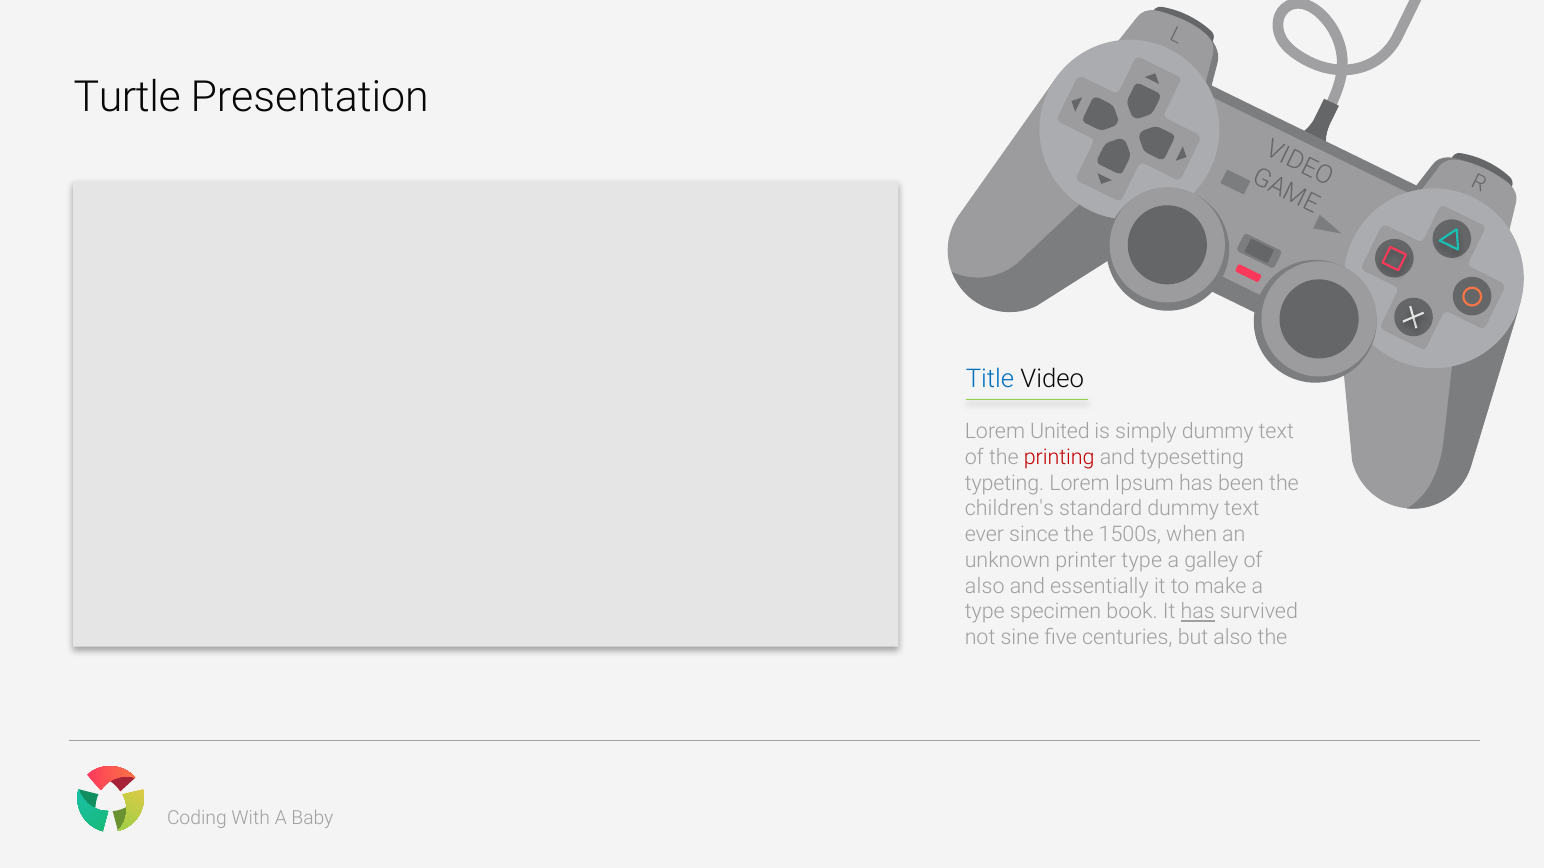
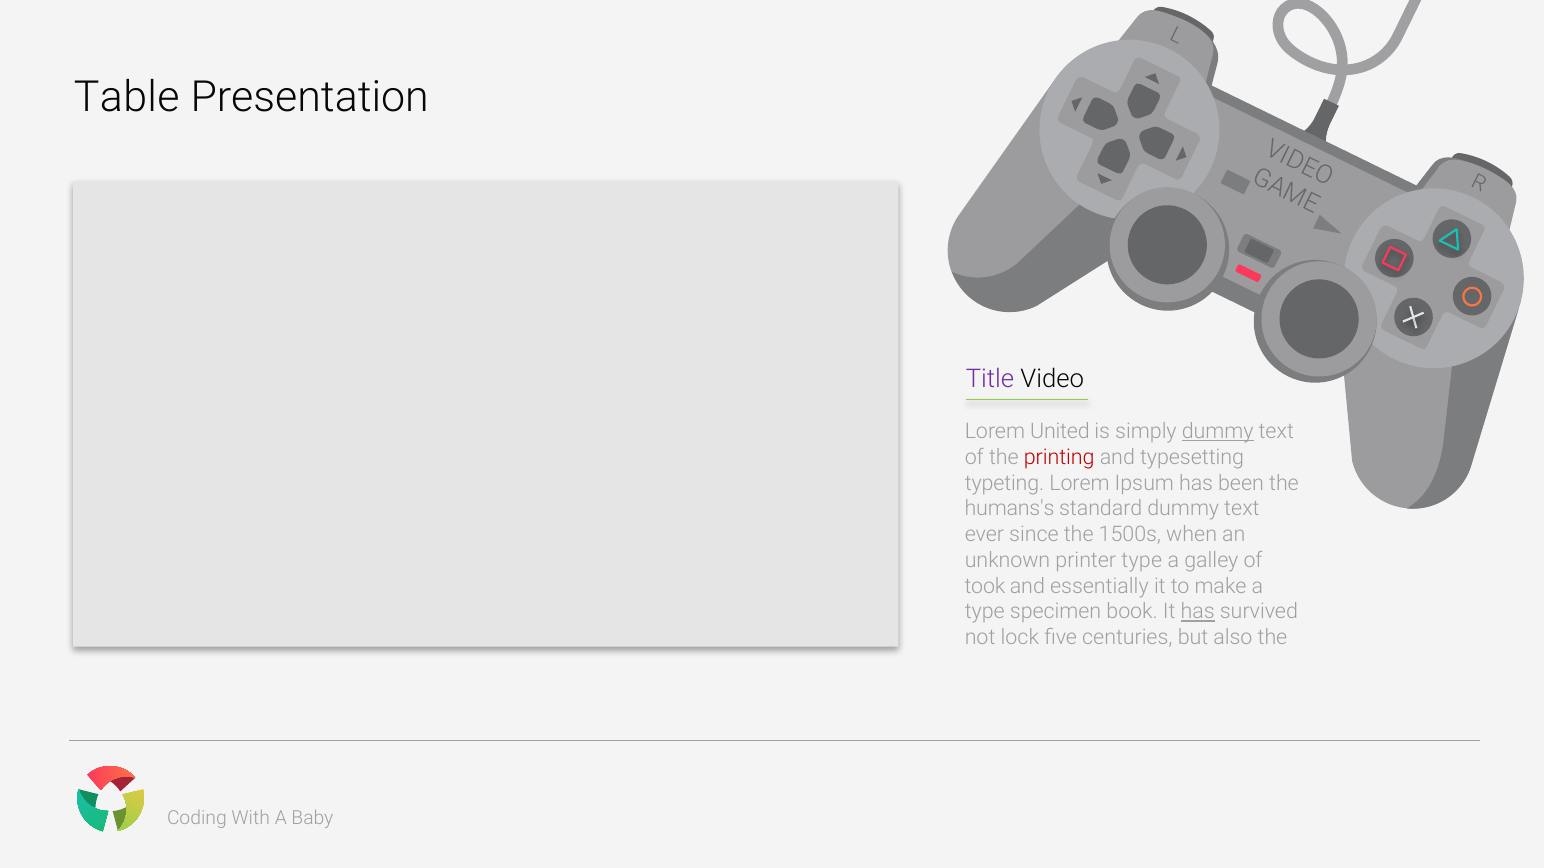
Turtle: Turtle -> Table (127, 97)
Title colour: blue -> purple (990, 379)
dummy underline: none -> present (1218, 432)
children's: children's -> humans's (1010, 509)
also: also -> took (985, 586)
sine: sine -> lock (1020, 638)
